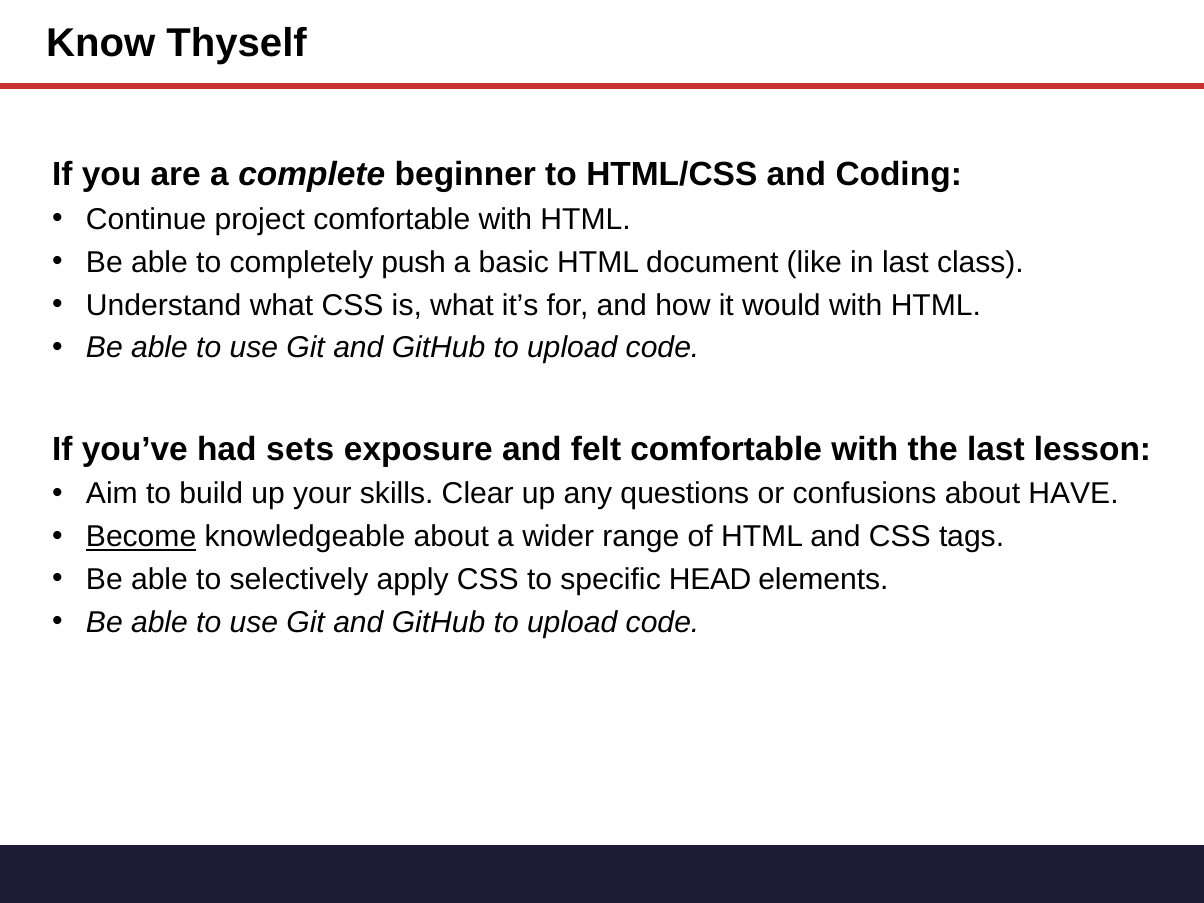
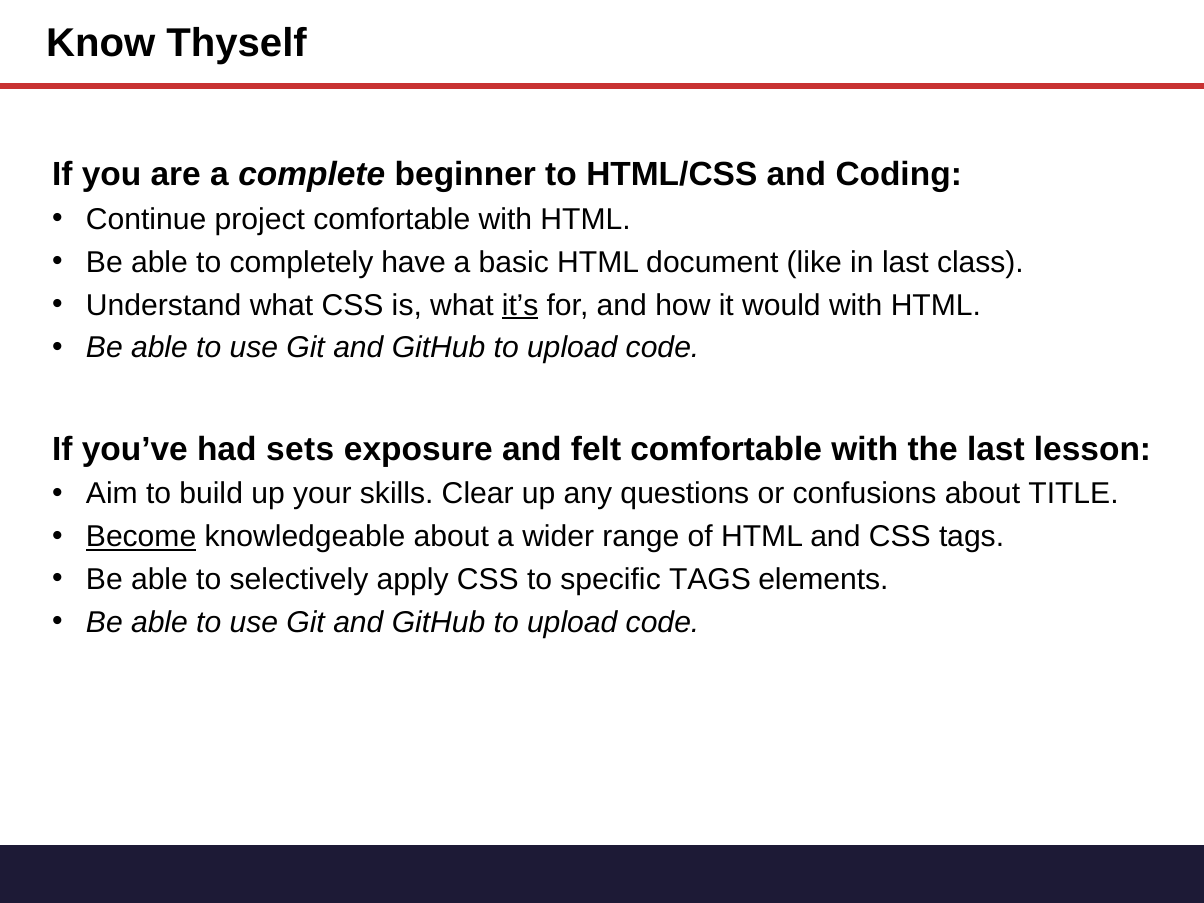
push: push -> have (414, 262)
it’s underline: none -> present (520, 305)
HAVE: HAVE -> TITLE (1074, 494)
specific HEAD: HEAD -> TAGS (710, 580)
